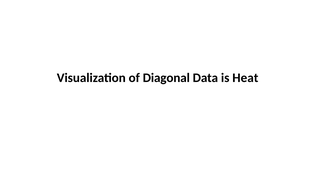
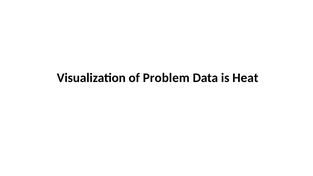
Diagonal: Diagonal -> Problem (166, 78)
